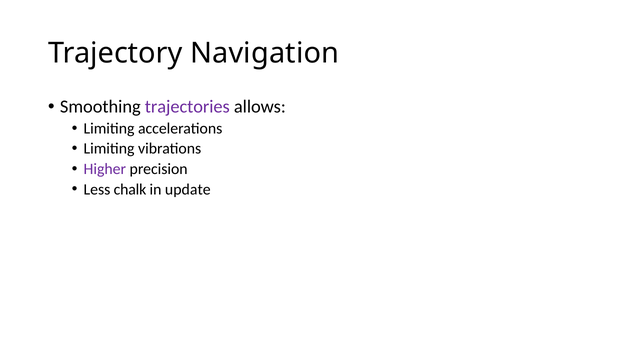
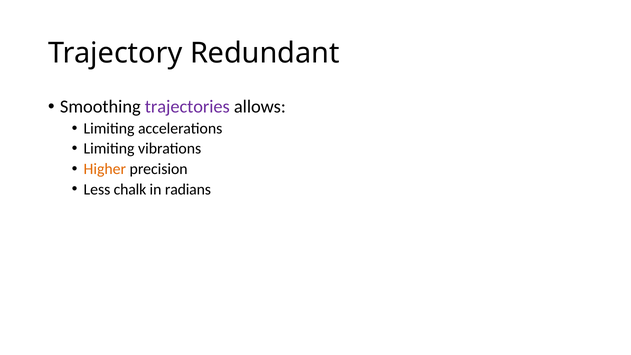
Navigation: Navigation -> Redundant (265, 53)
Higher colour: purple -> orange (105, 169)
update: update -> radians (188, 189)
